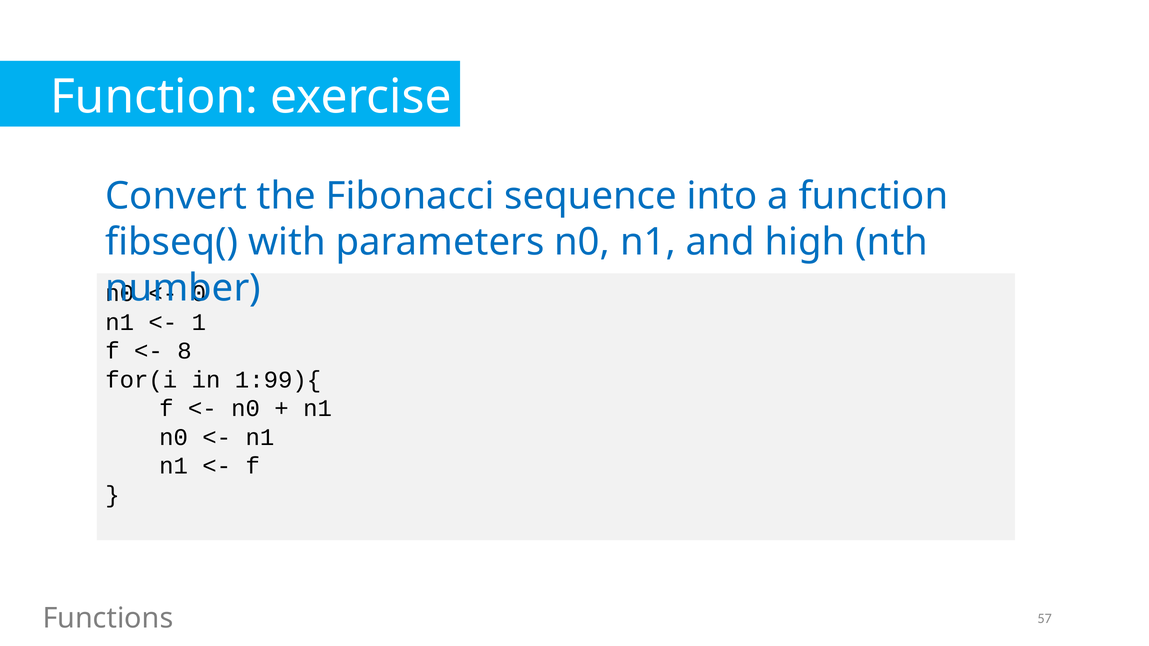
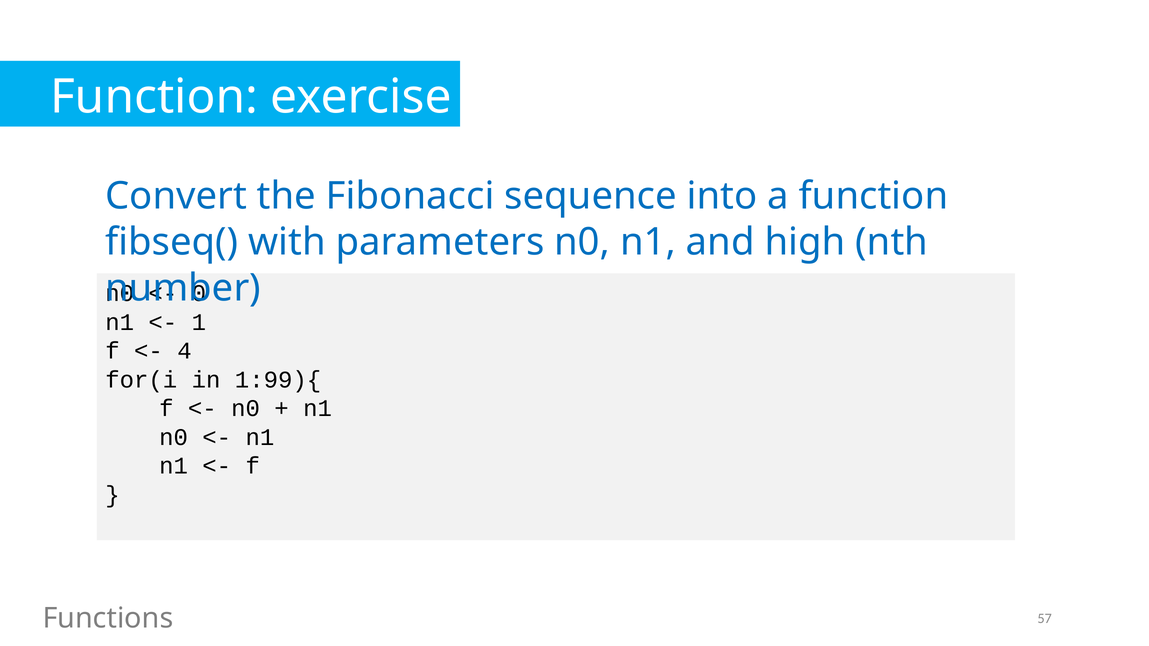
8: 8 -> 4 (184, 351)
